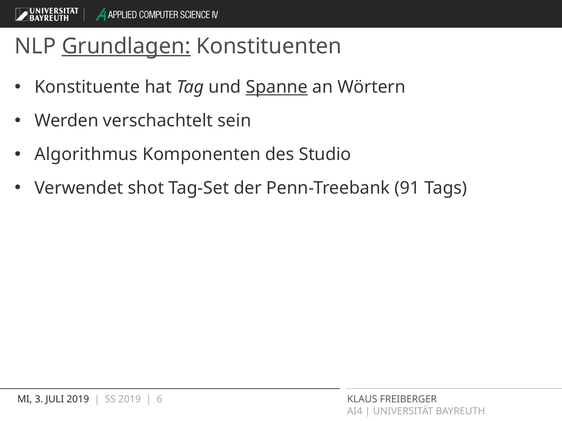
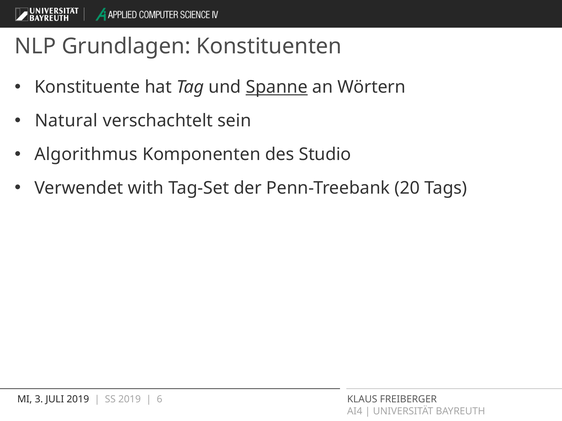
Grundlagen underline: present -> none (126, 46)
Werden: Werden -> Natural (66, 121)
shot: shot -> with (146, 188)
91: 91 -> 20 (407, 188)
